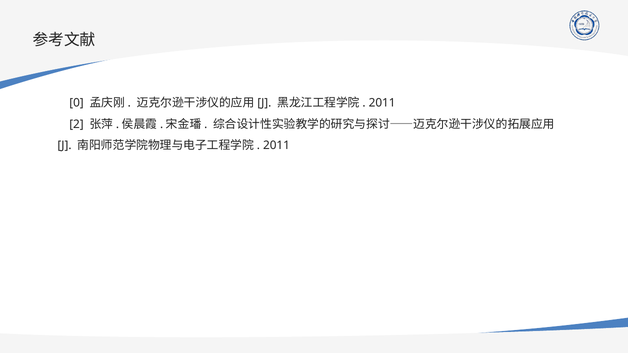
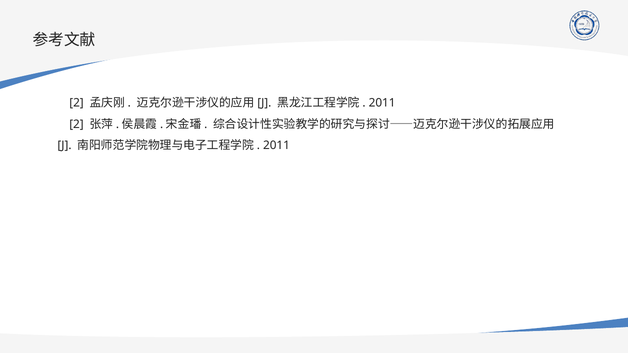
0: 0 -> 2 (76, 103)
